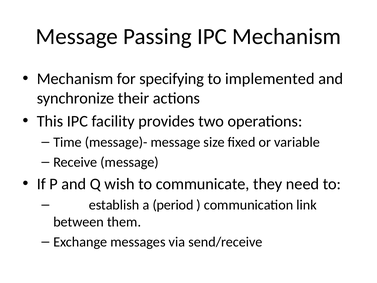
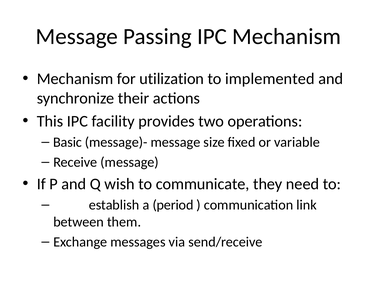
specifying: specifying -> utilization (172, 79)
Time: Time -> Basic (68, 142)
